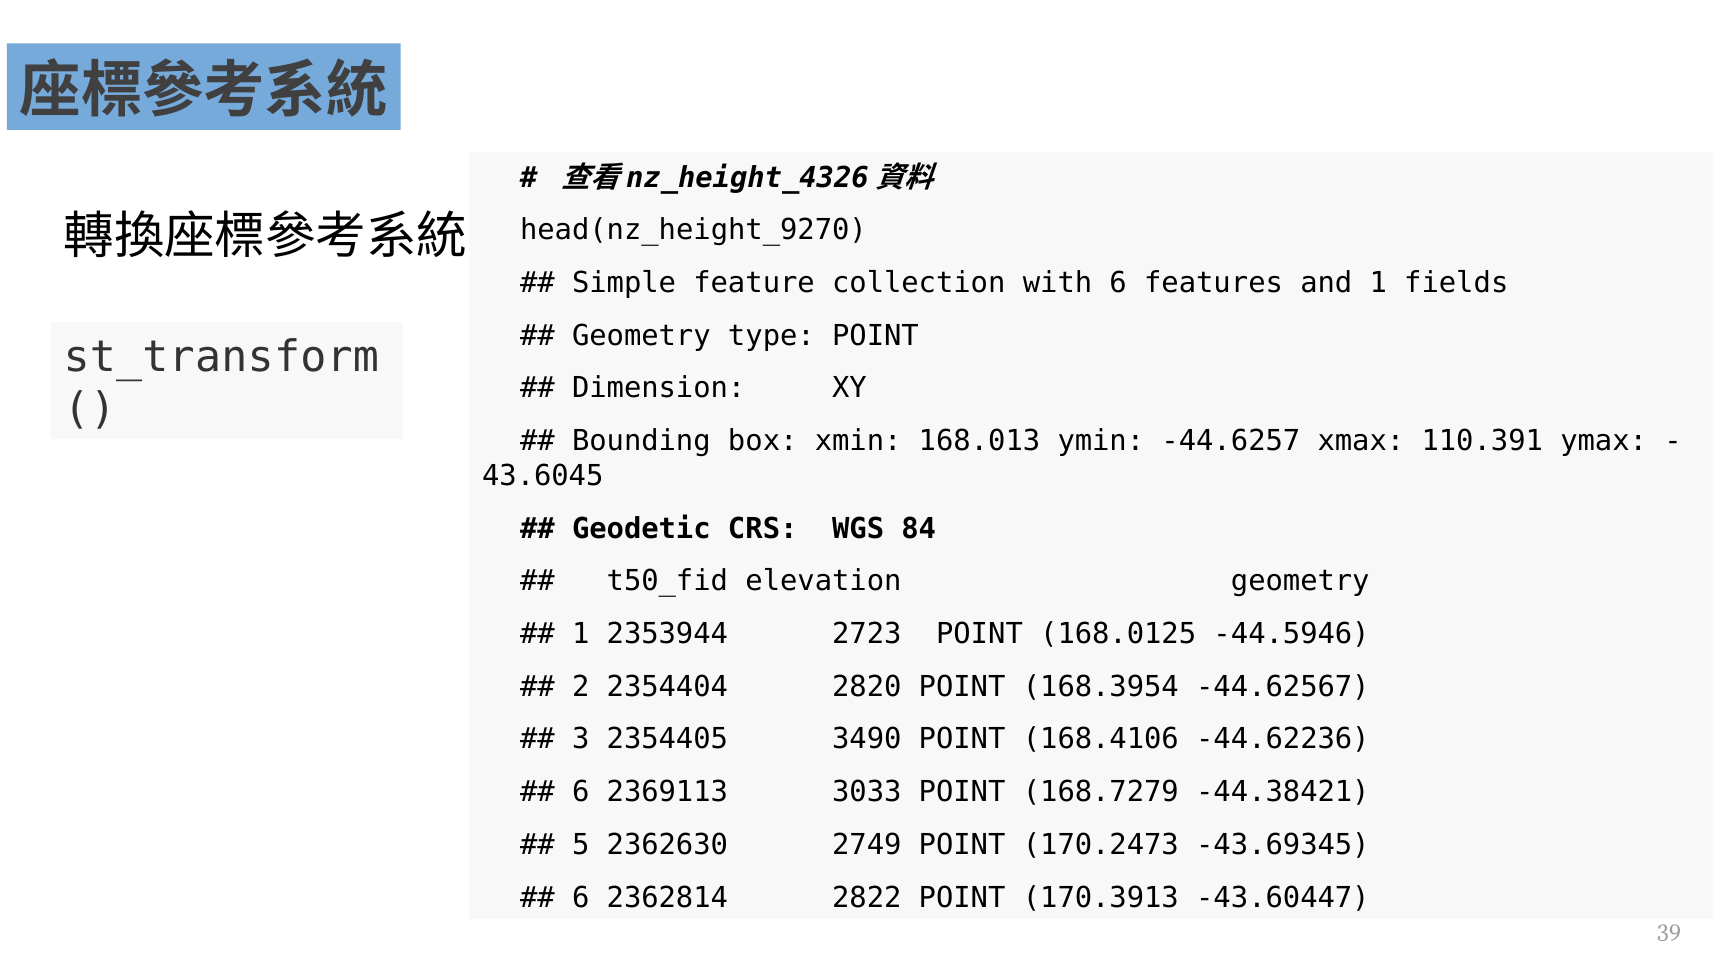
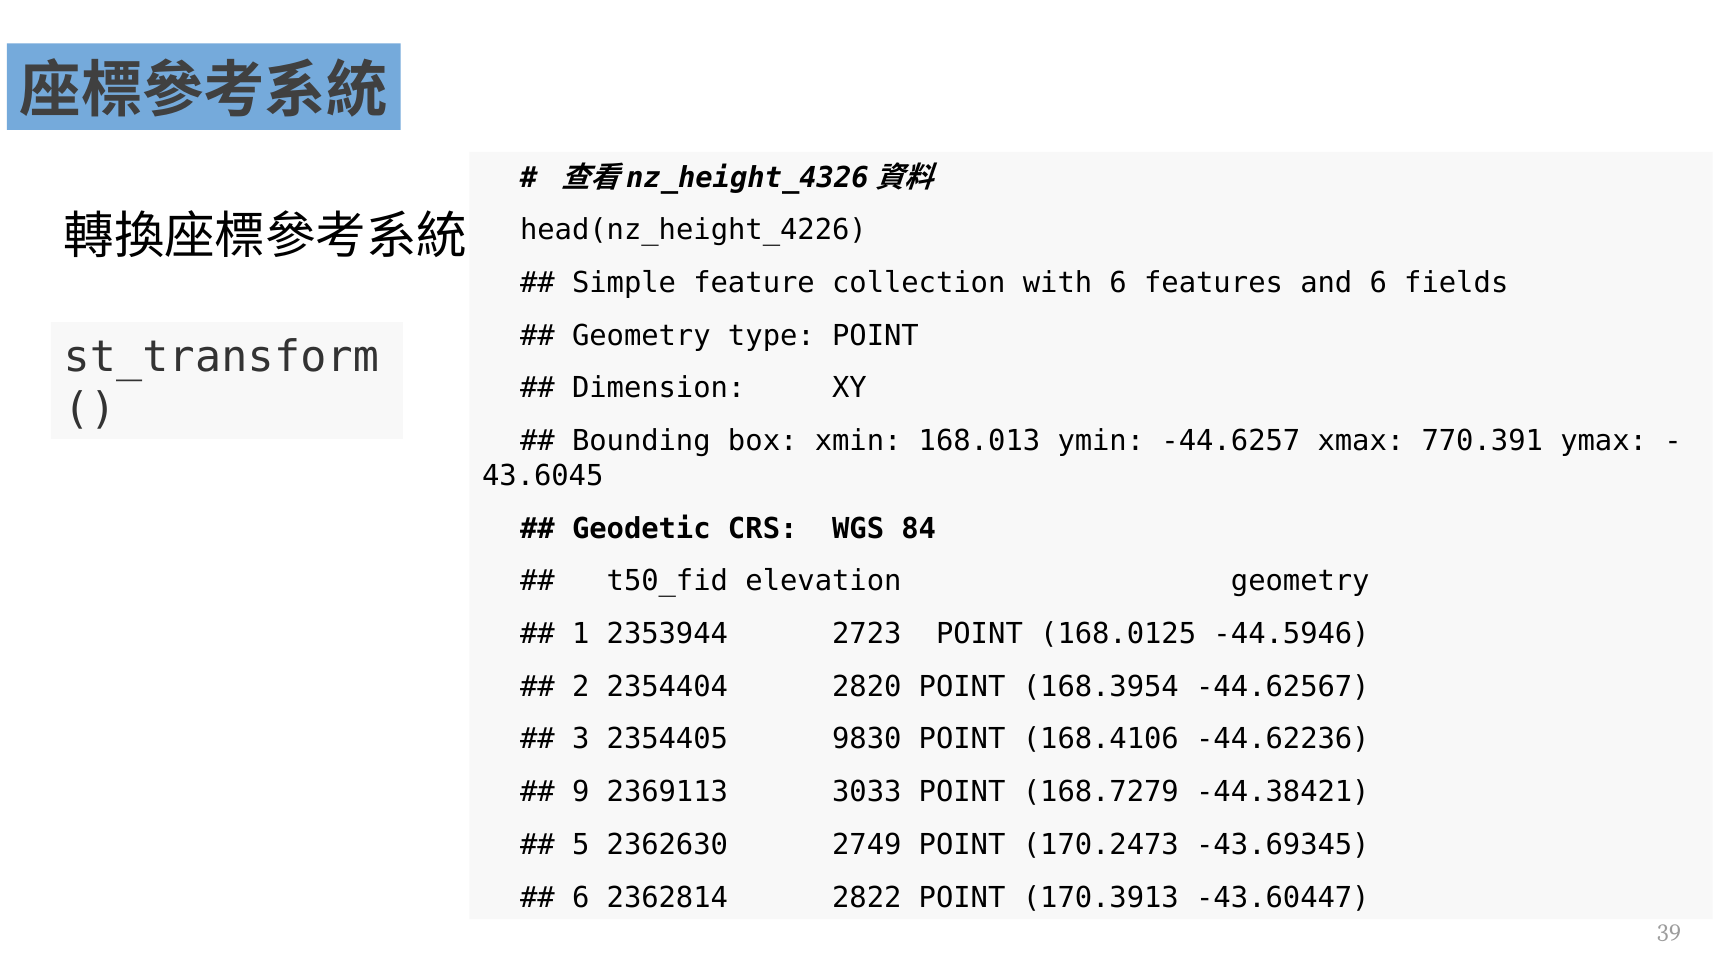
head(nz_height_9270: head(nz_height_9270 -> head(nz_height_4226 (693, 230)
and 1: 1 -> 6 (1378, 283)
110.391: 110.391 -> 770.391 (1482, 441)
3490: 3490 -> 9830 (867, 739)
6: 6 -> 9 (581, 792)
